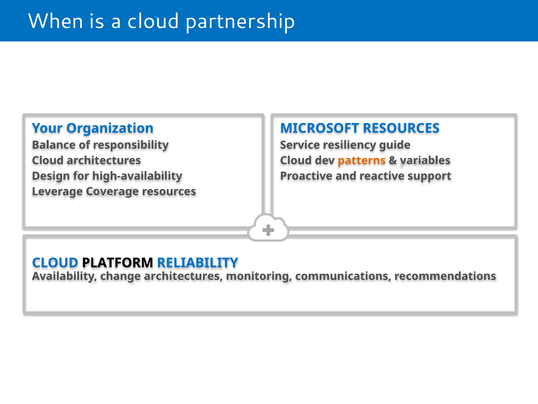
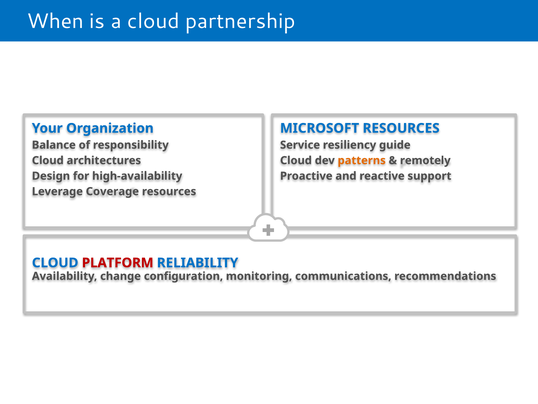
variables: variables -> remotely (425, 160)
PLATFORM colour: black -> red (118, 263)
change architectures: architectures -> configuration (183, 276)
